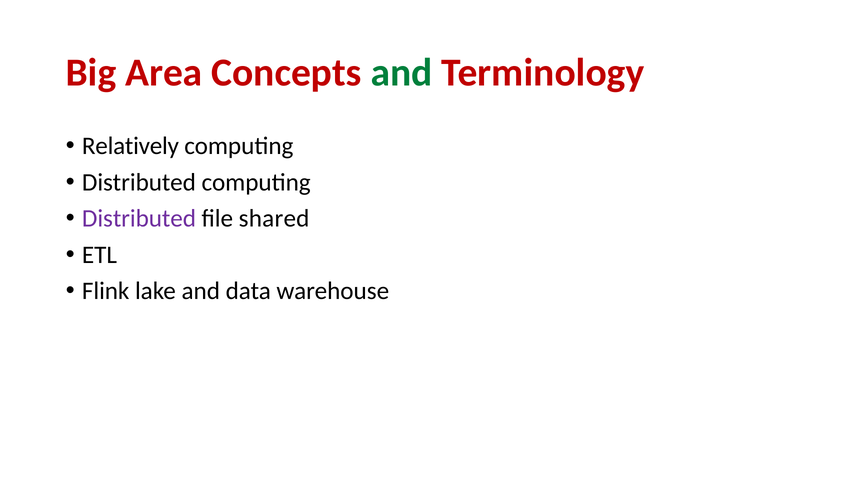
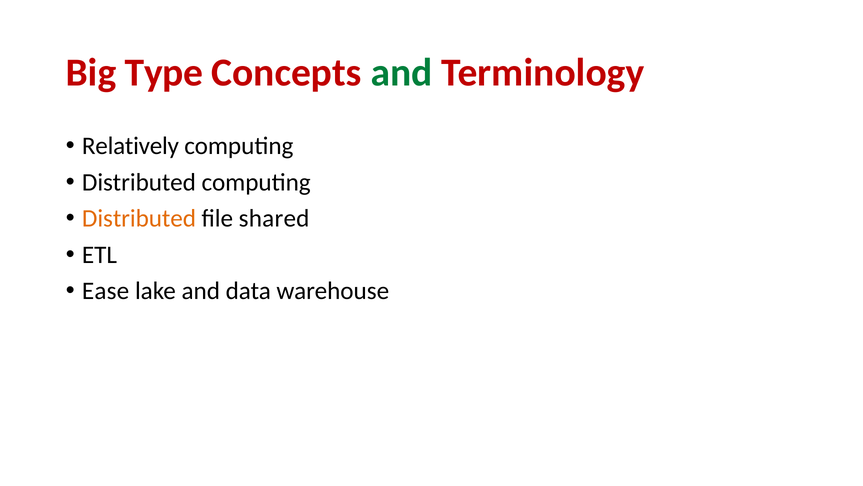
Area: Area -> Type (164, 72)
Distributed colour: purple -> orange (139, 218)
Flink: Flink -> Ease (106, 291)
